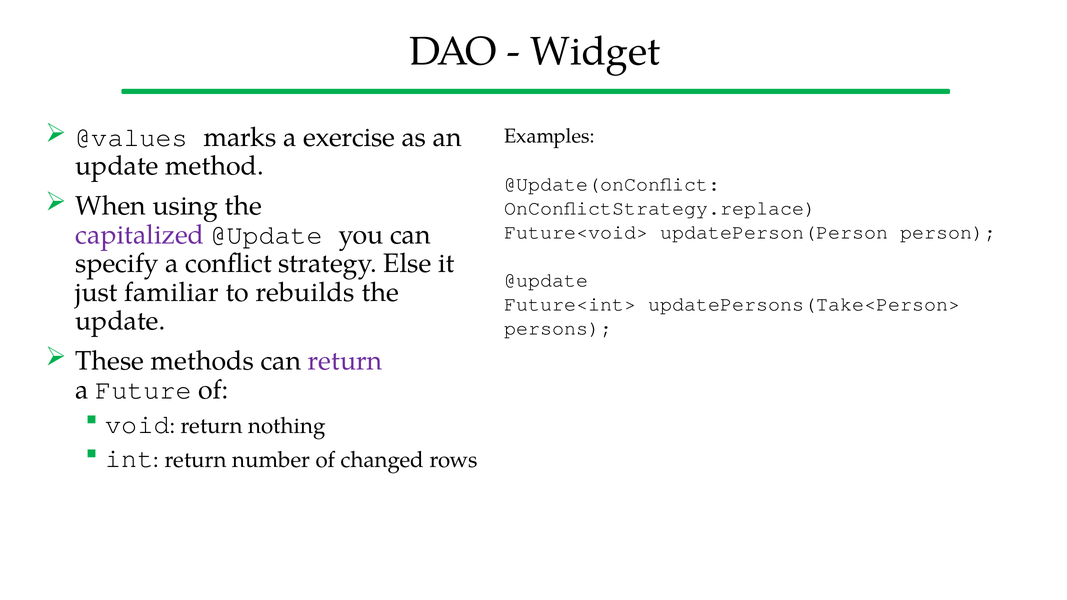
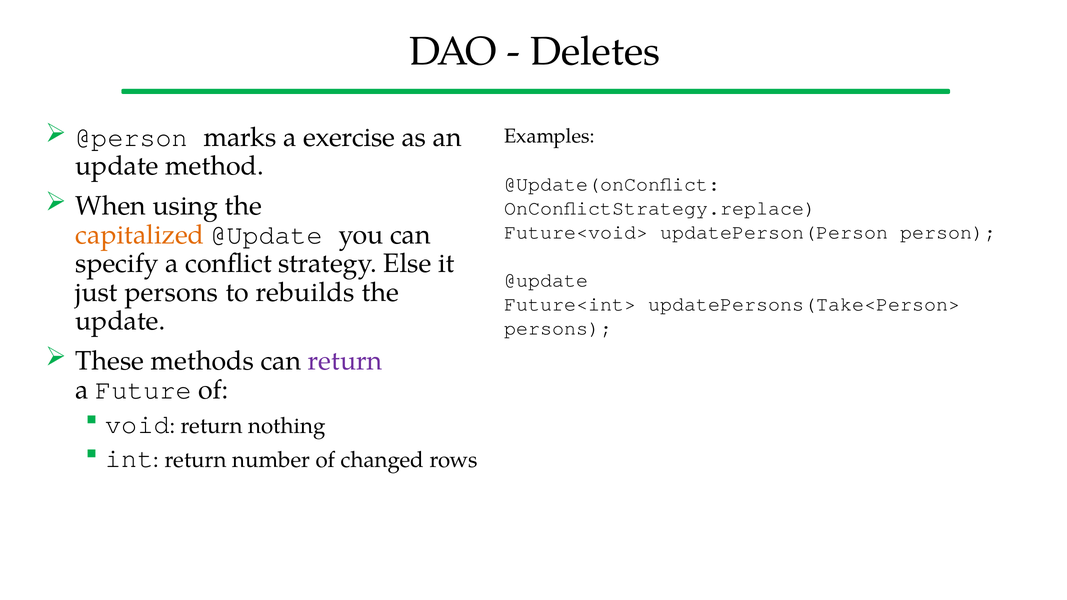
Widget: Widget -> Deletes (595, 52)
@values: @values -> @person (132, 137)
capitalized colour: purple -> orange (140, 235)
just familiar: familiar -> persons (171, 292)
